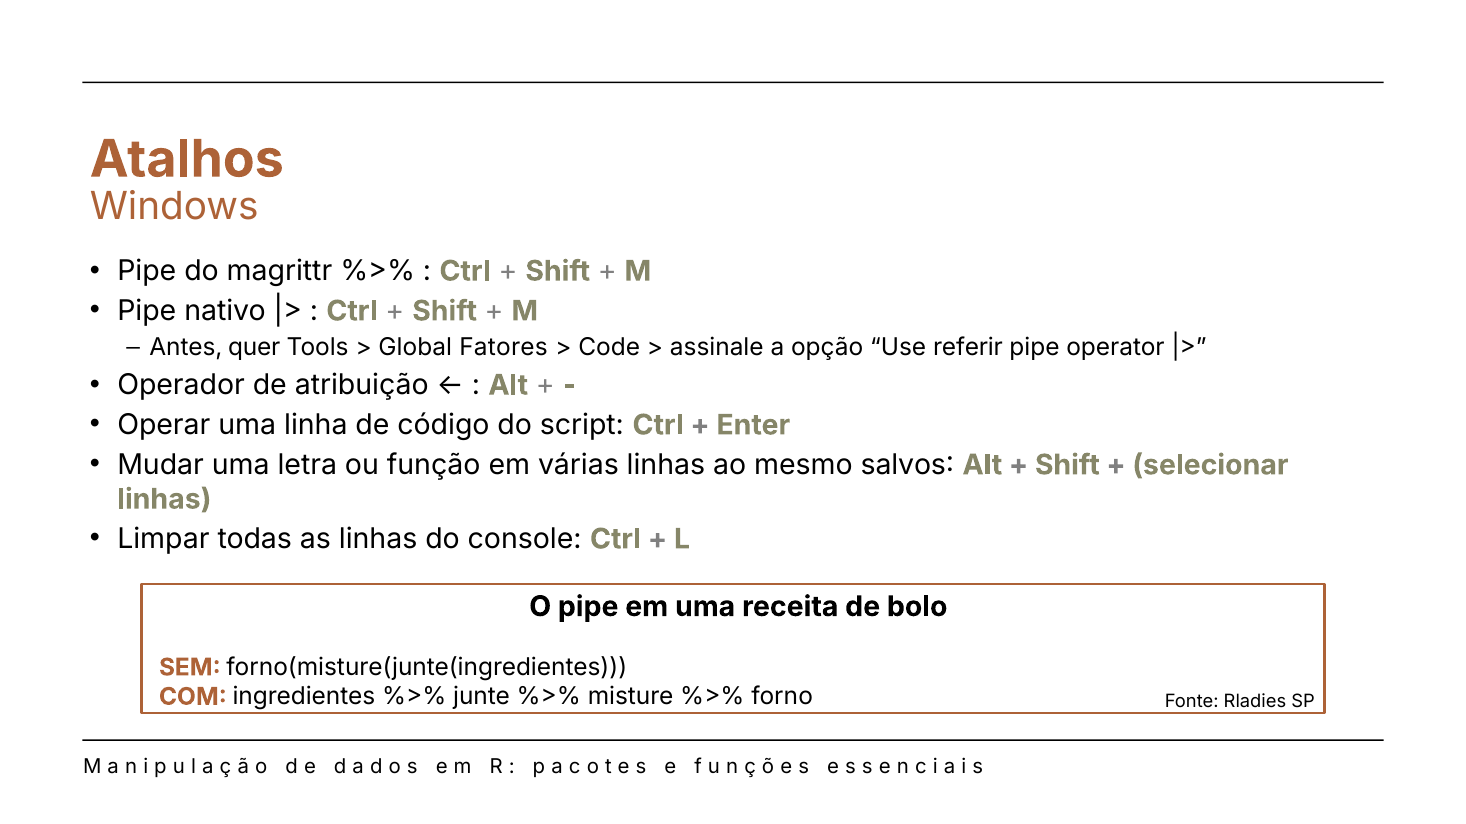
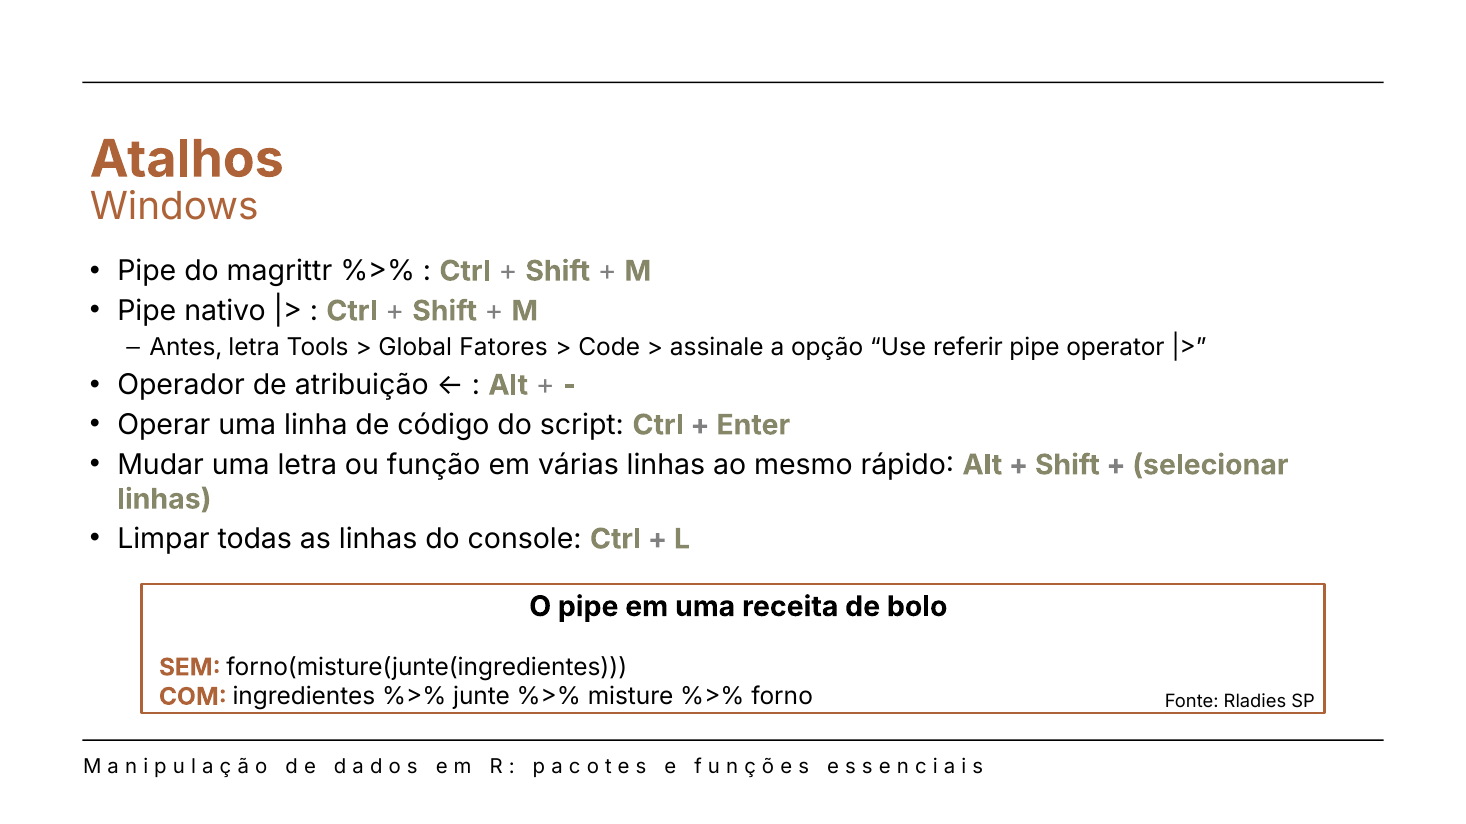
Antes quer: quer -> letra (254, 348)
salvos: salvos -> rápido (907, 465)
